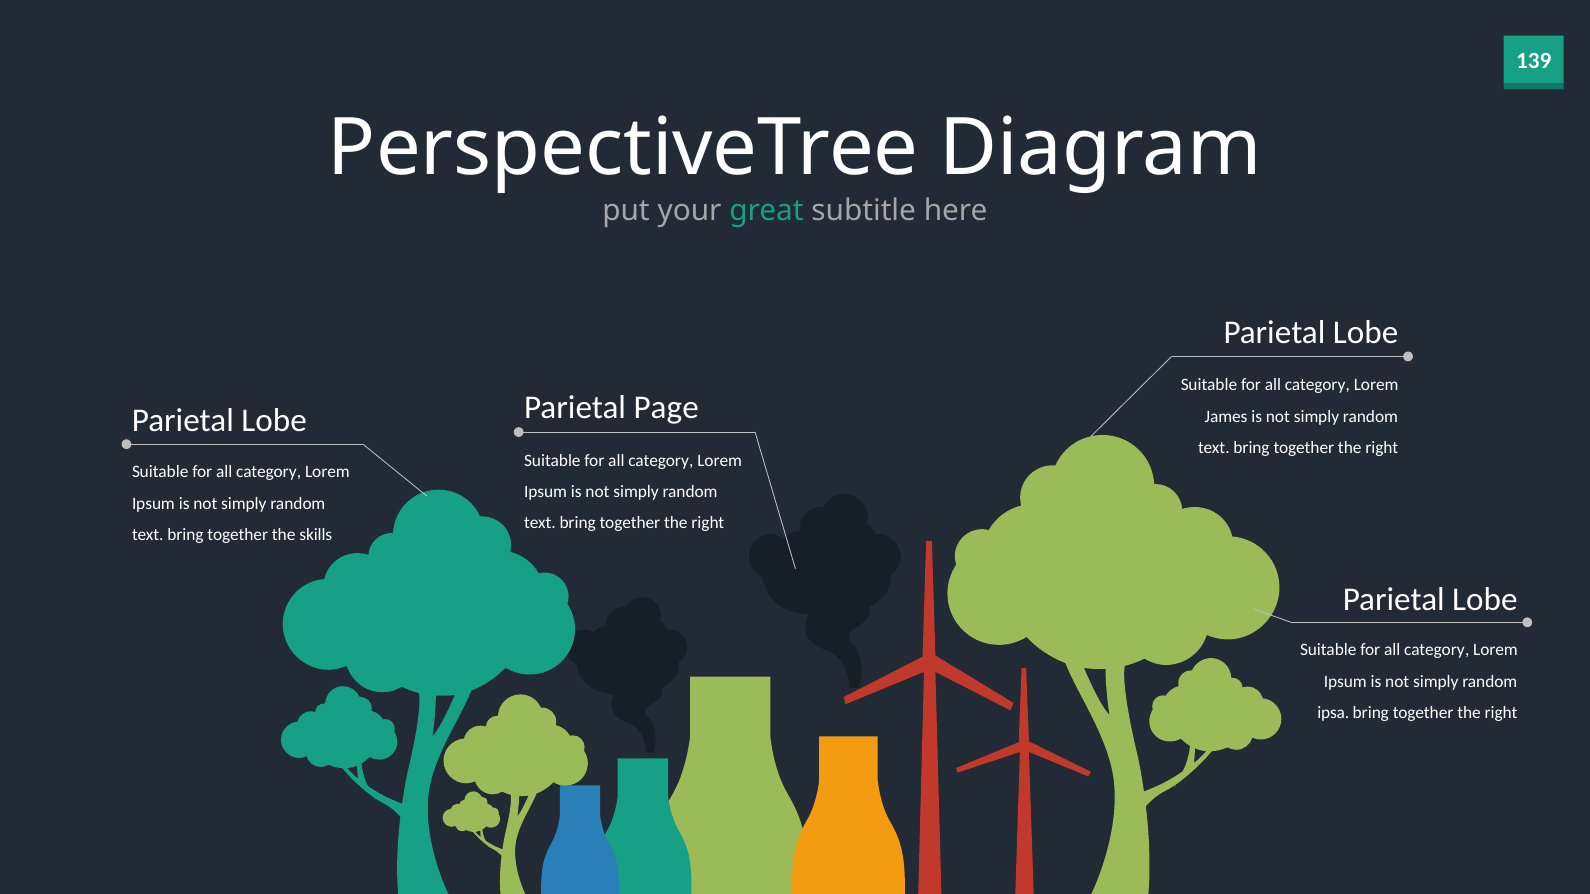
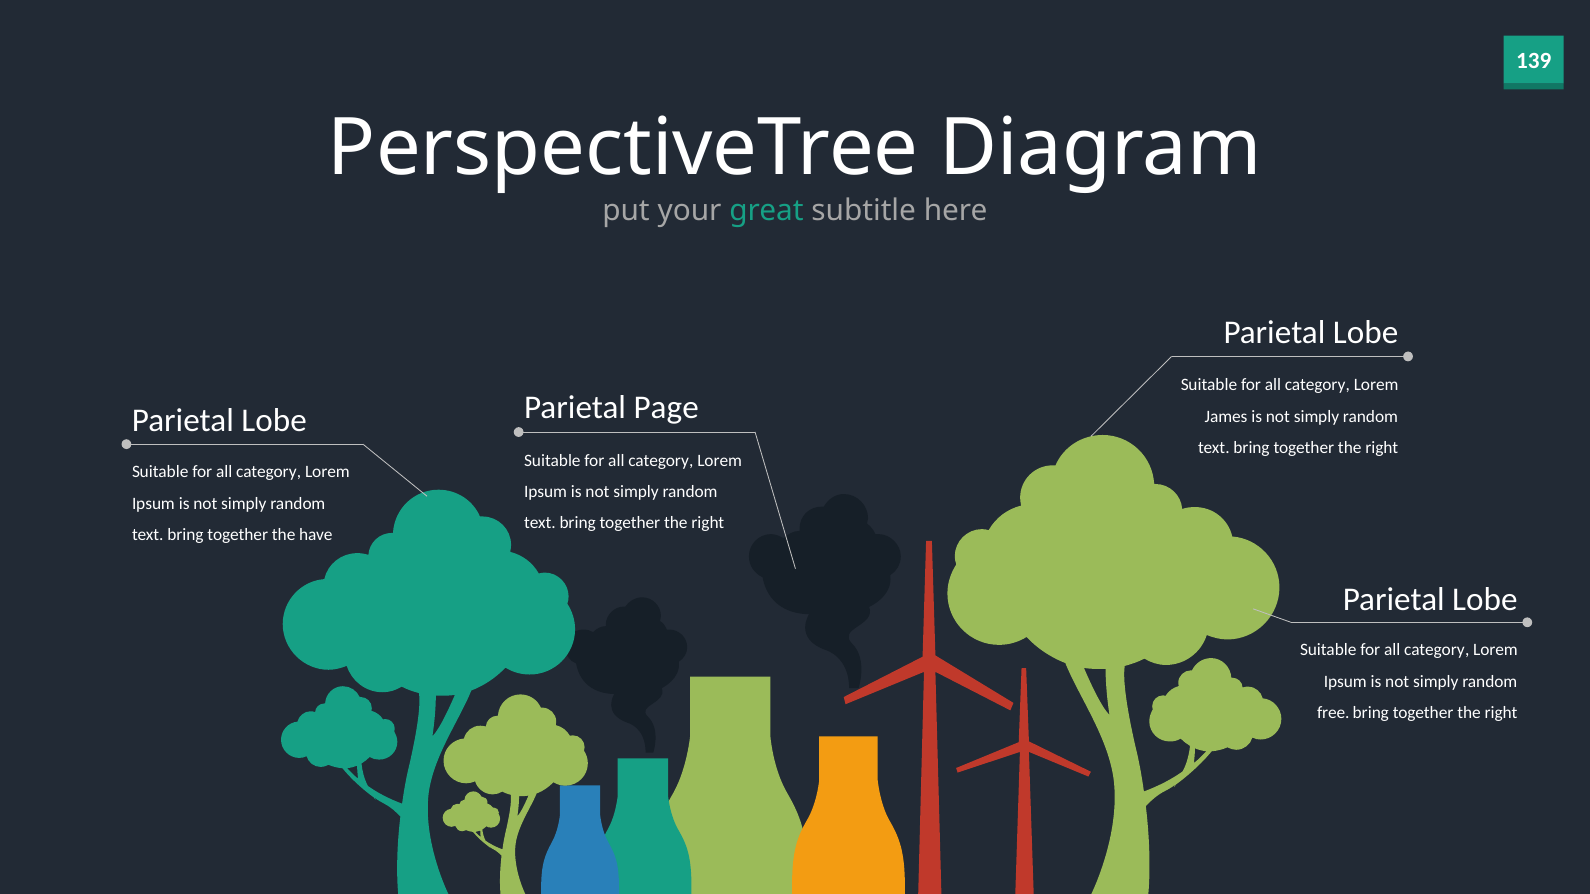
skills: skills -> have (316, 535)
ipsa: ipsa -> free (1333, 713)
